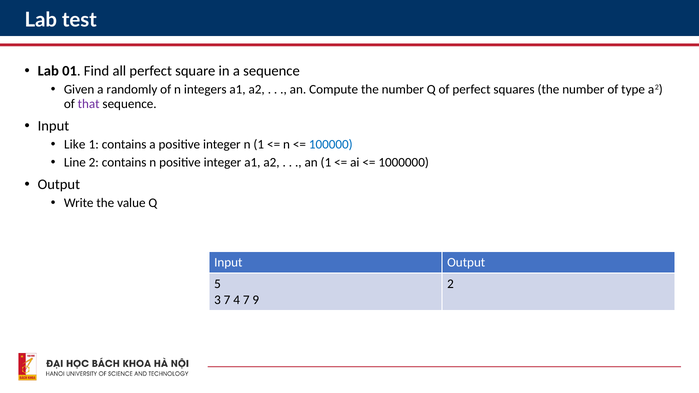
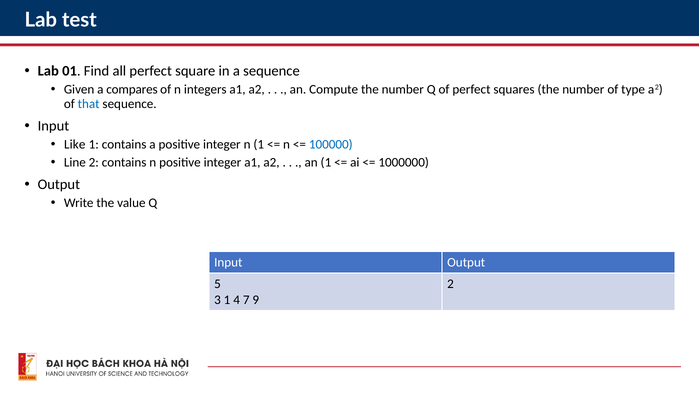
randomly: randomly -> compares (132, 90)
that colour: purple -> blue (89, 104)
3 7: 7 -> 1 (227, 300)
